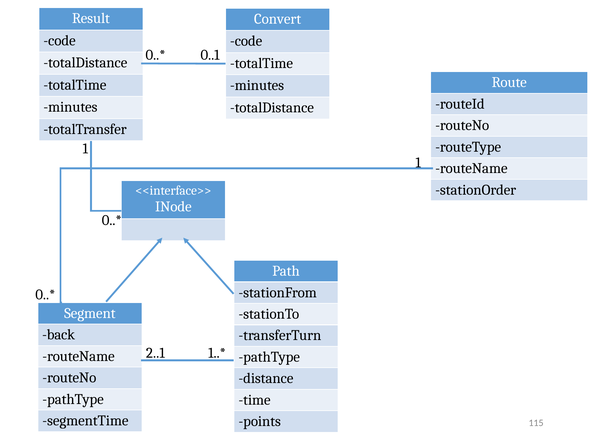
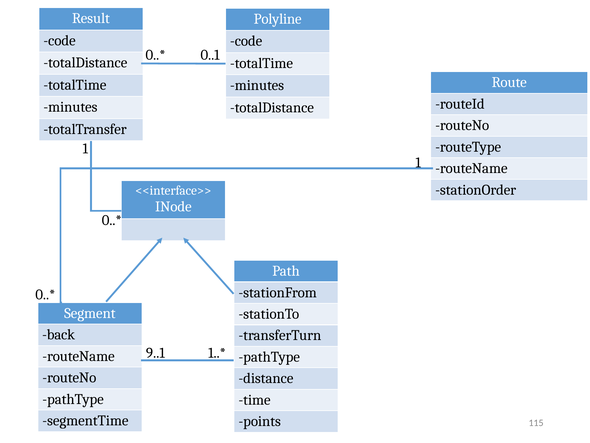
Convert: Convert -> Polyline (278, 19)
2..1: 2..1 -> 9..1 (155, 352)
